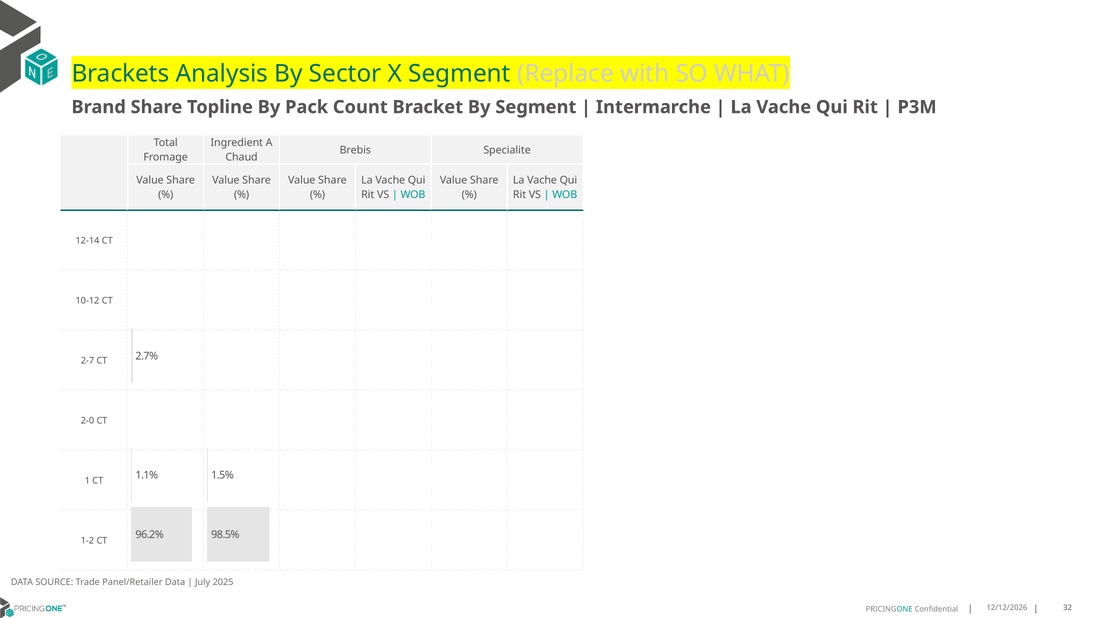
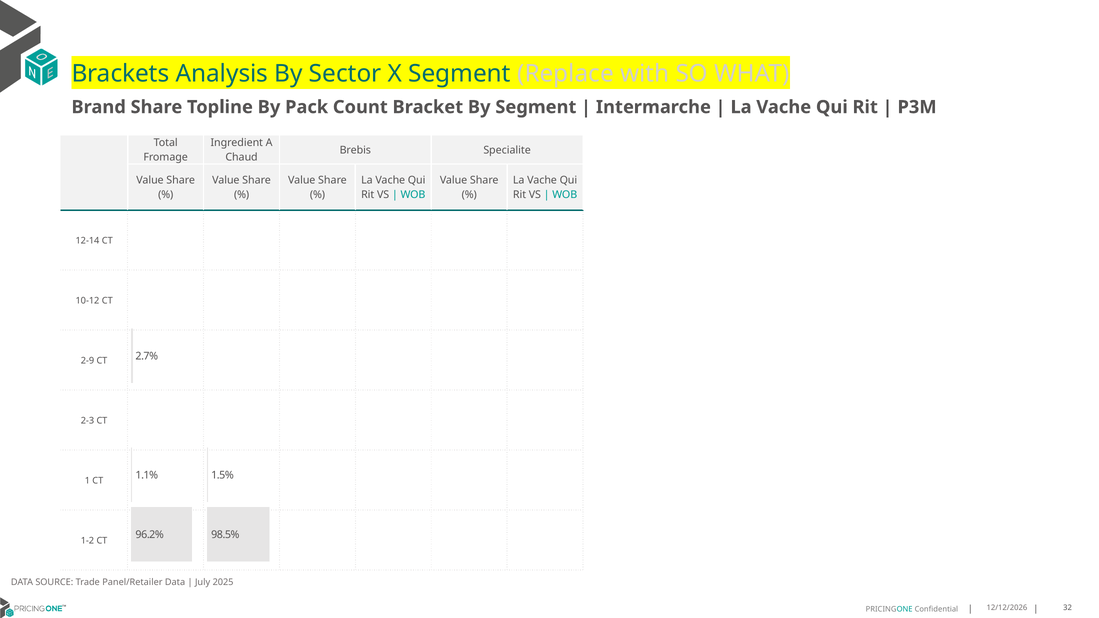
2-7: 2-7 -> 2-9 (87, 361)
2-0: 2-0 -> 2-3 (87, 421)
